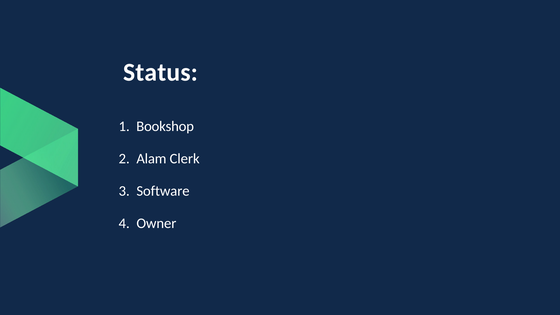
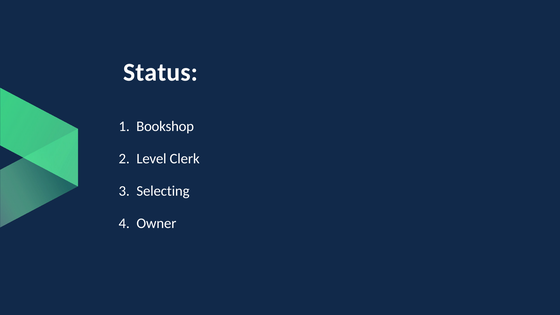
Alam: Alam -> Level (151, 159)
Software: Software -> Selecting (163, 191)
